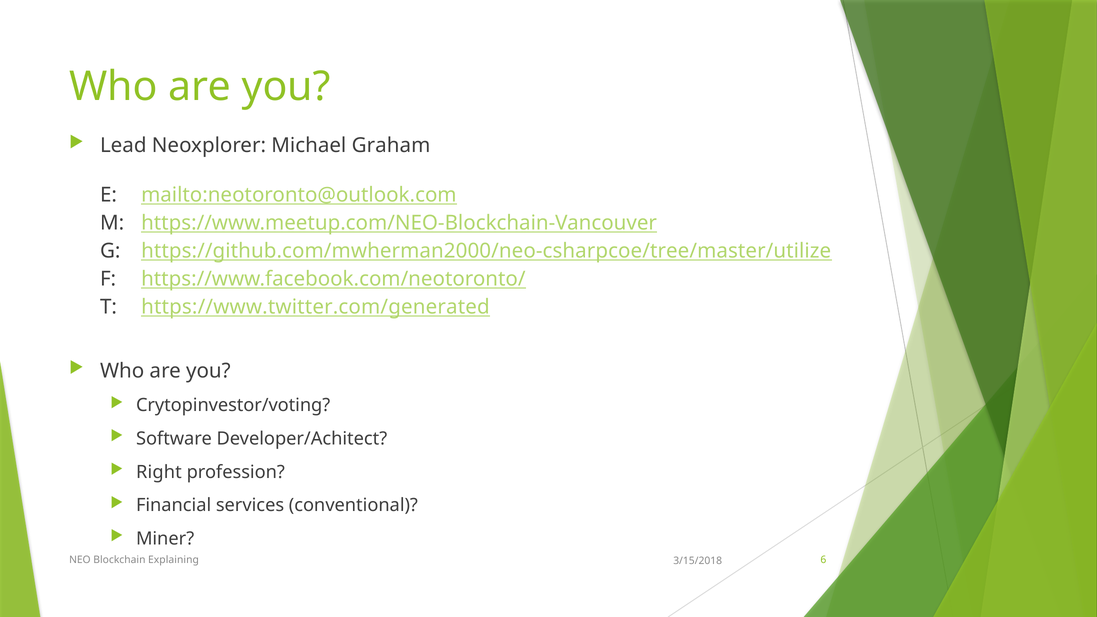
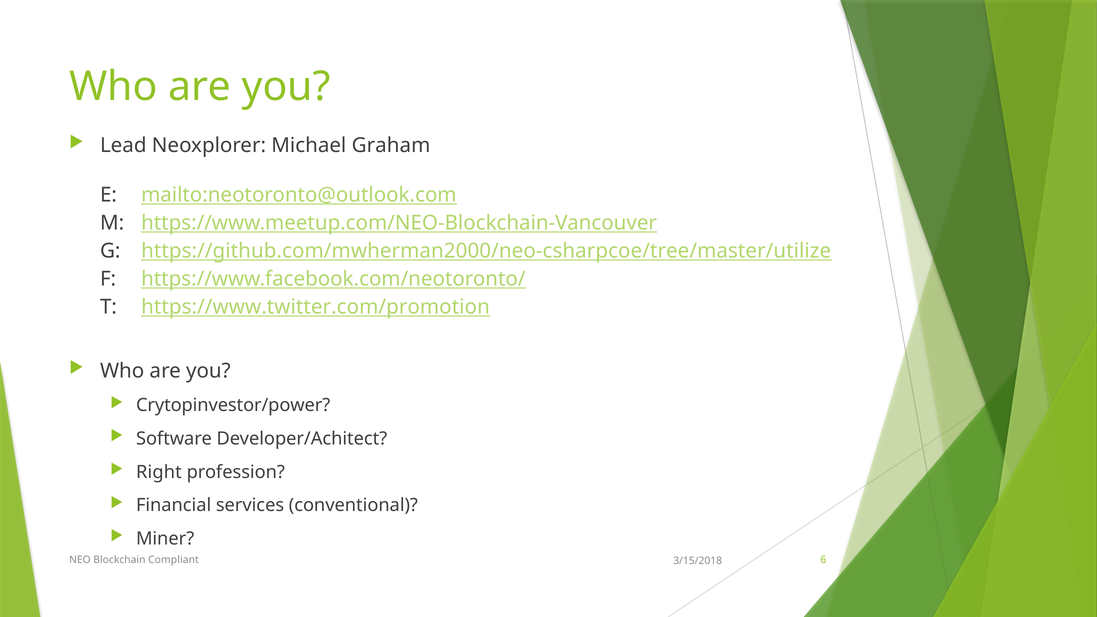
https://www.twitter.com/generated: https://www.twitter.com/generated -> https://www.twitter.com/promotion (315, 307)
Crytopinvestor/voting: Crytopinvestor/voting -> Crytopinvestor/power (233, 405)
Explaining: Explaining -> Compliant (173, 560)
